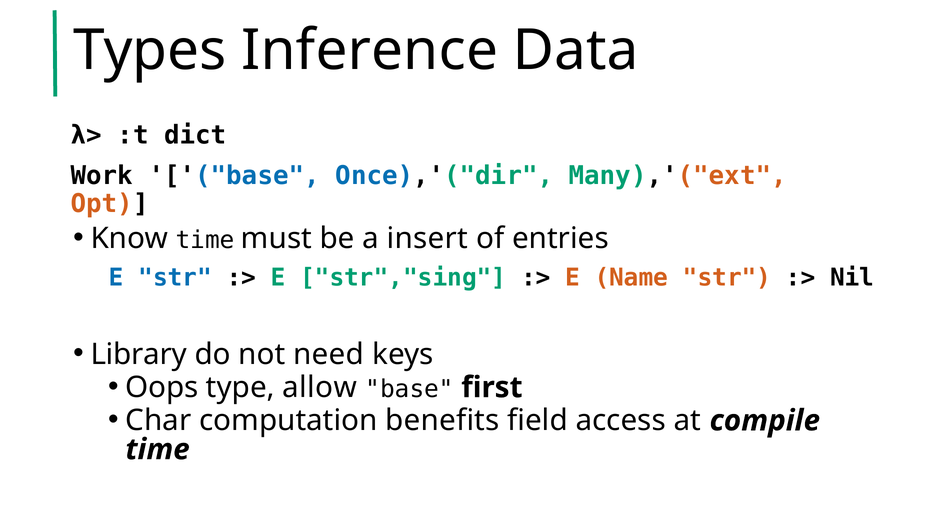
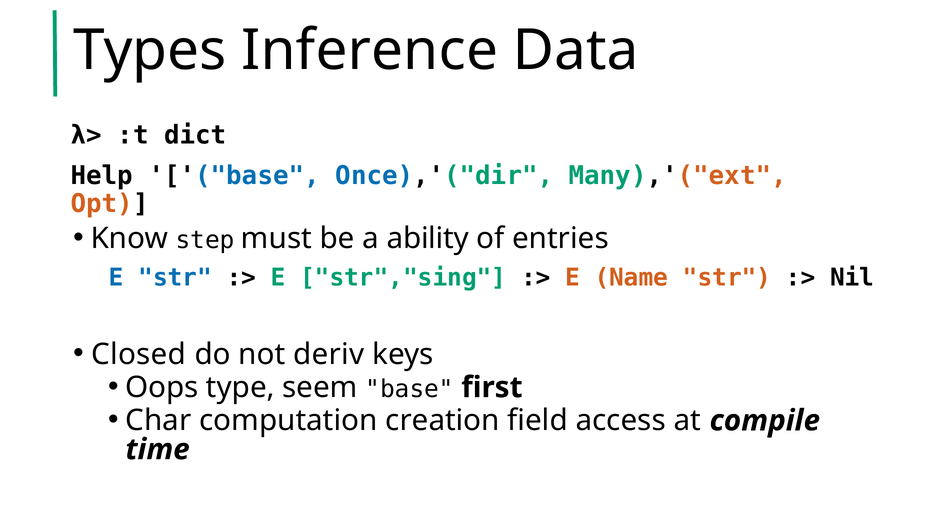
Work: Work -> Help (102, 176)
Know time: time -> step (205, 240)
insert: insert -> ability (428, 238)
Library: Library -> Closed (139, 354)
need: need -> deriv (329, 354)
allow: allow -> seem (320, 387)
benefits: benefits -> creation (443, 420)
